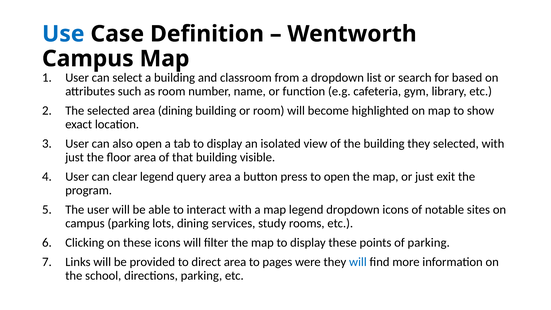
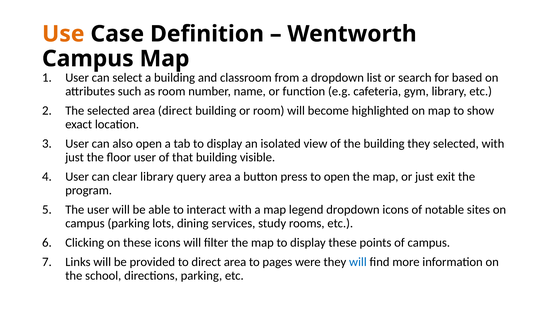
Use colour: blue -> orange (63, 34)
area dining: dining -> direct (175, 111)
floor area: area -> user (145, 157)
clear legend: legend -> library (157, 177)
of parking: parking -> campus (429, 243)
